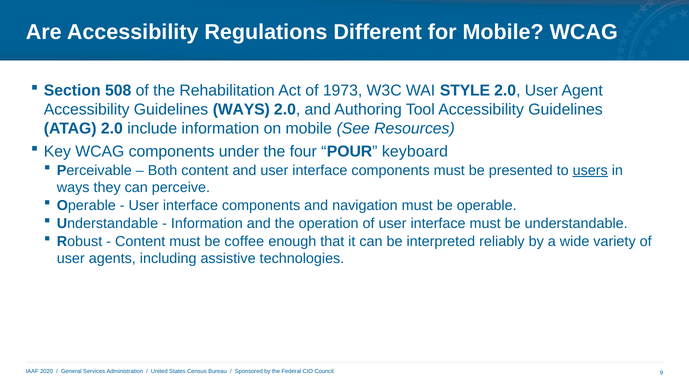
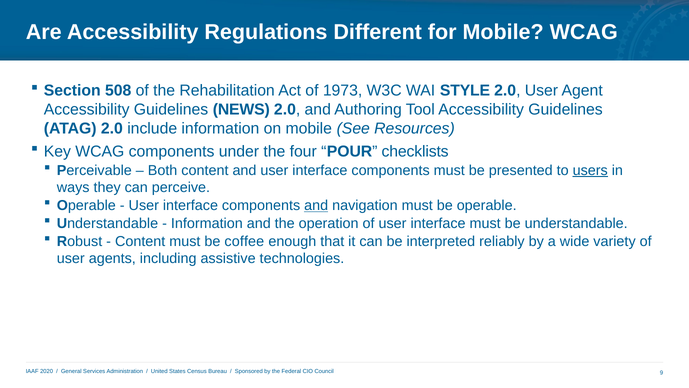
Guidelines WAYS: WAYS -> NEWS (241, 110)
keyboard: keyboard -> checklists (415, 151)
and underline: none -> present (316, 205)
